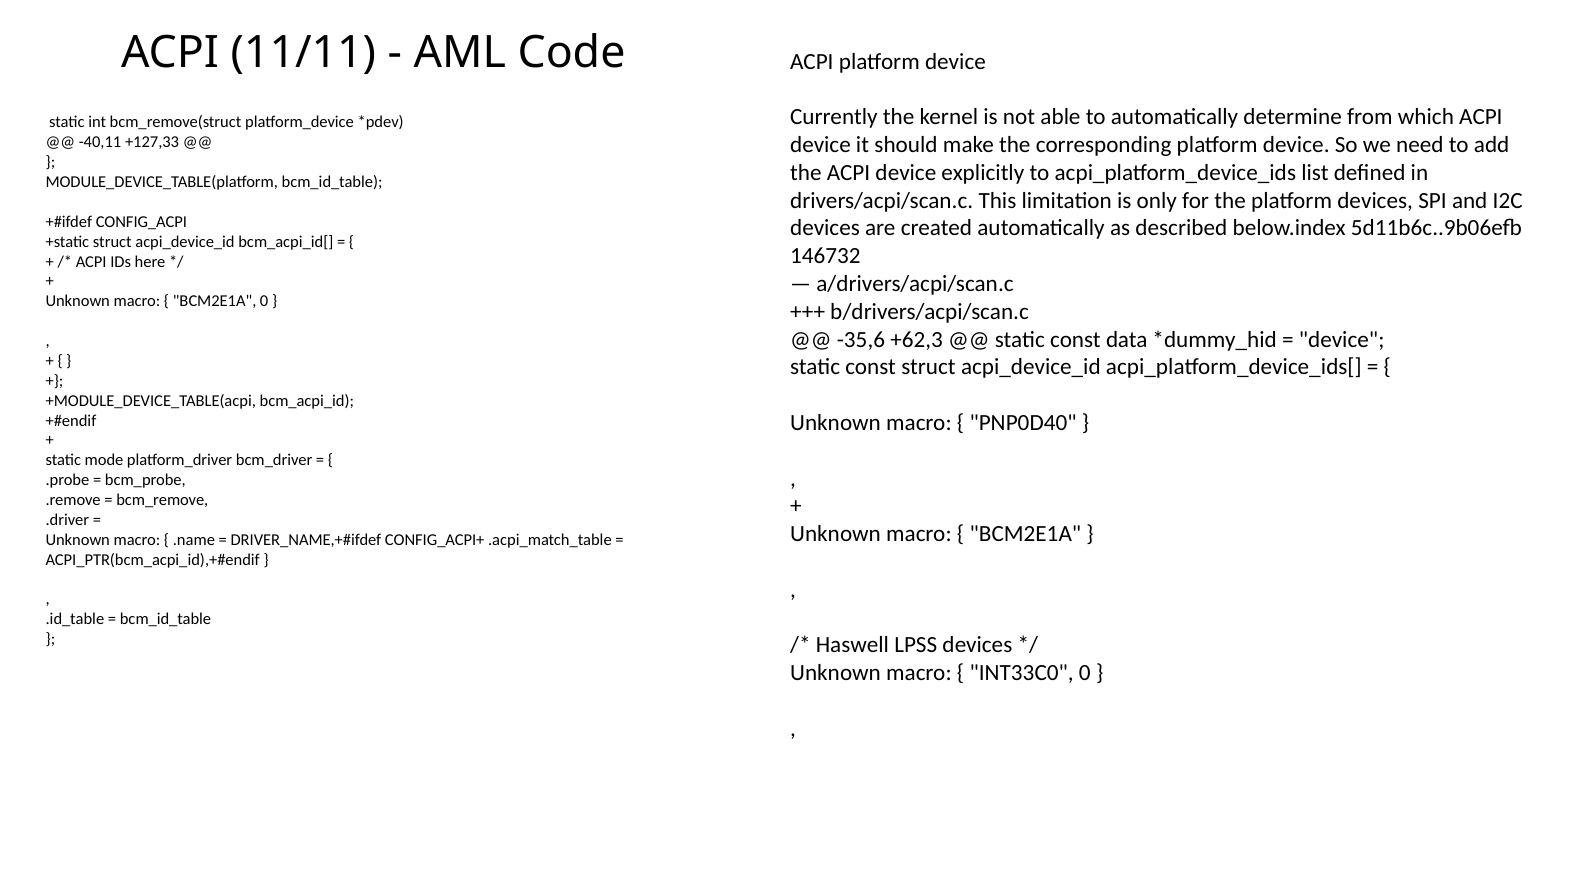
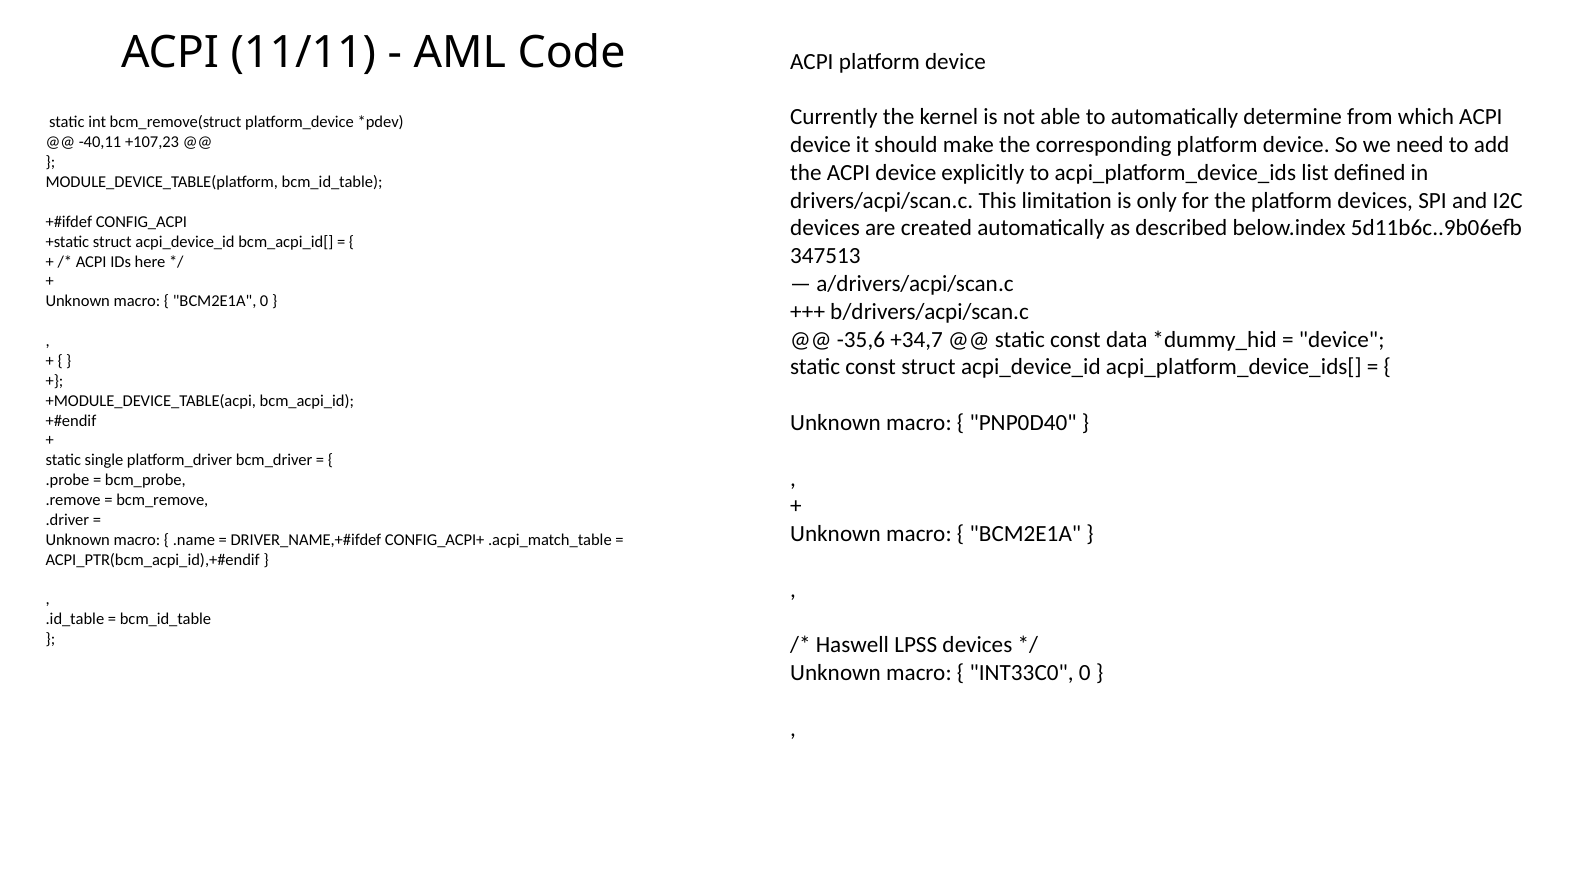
+127,33: +127,33 -> +107,23 (152, 142)
146732: 146732 -> 347513 (825, 256)
+62,3: +62,3 -> +34,7 (917, 340)
mode: mode -> single (104, 460)
